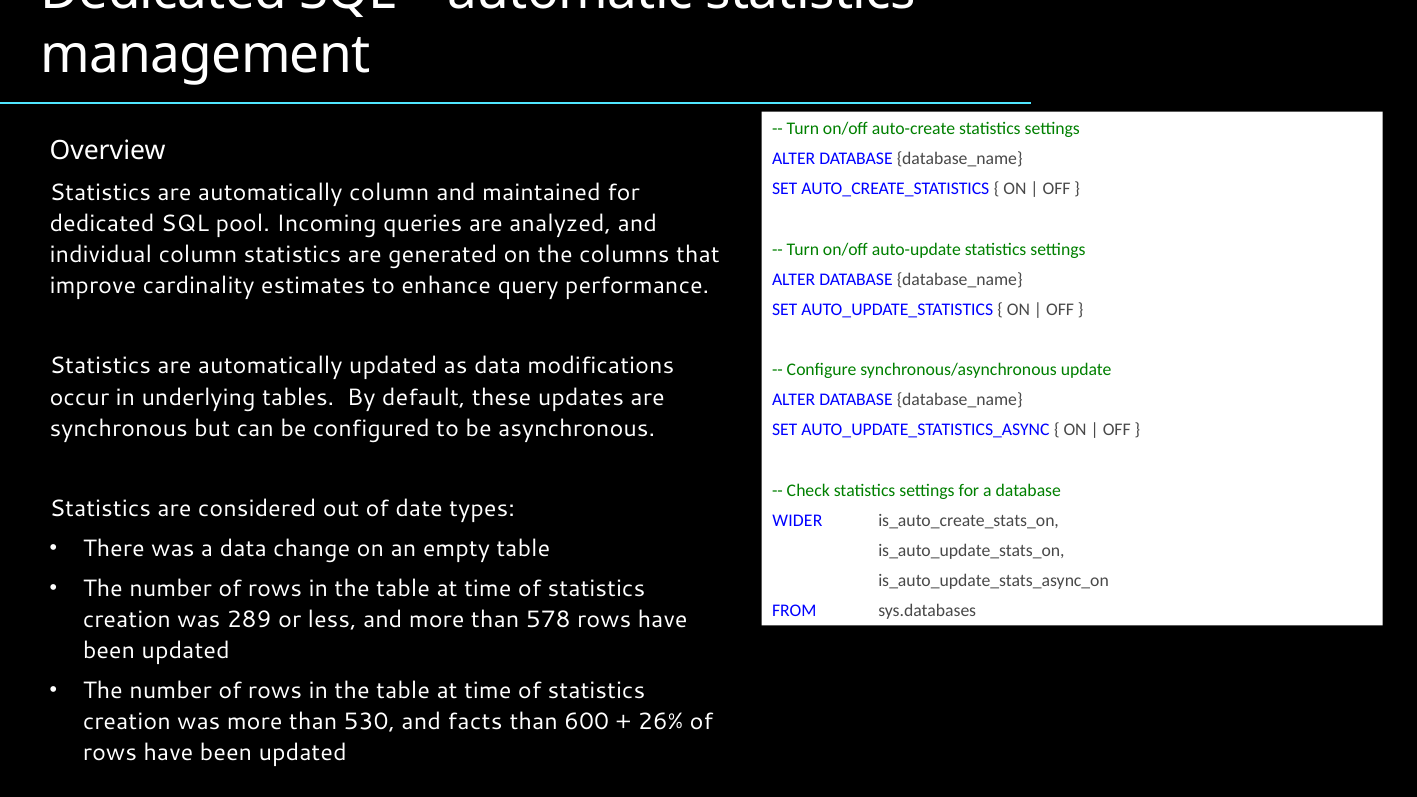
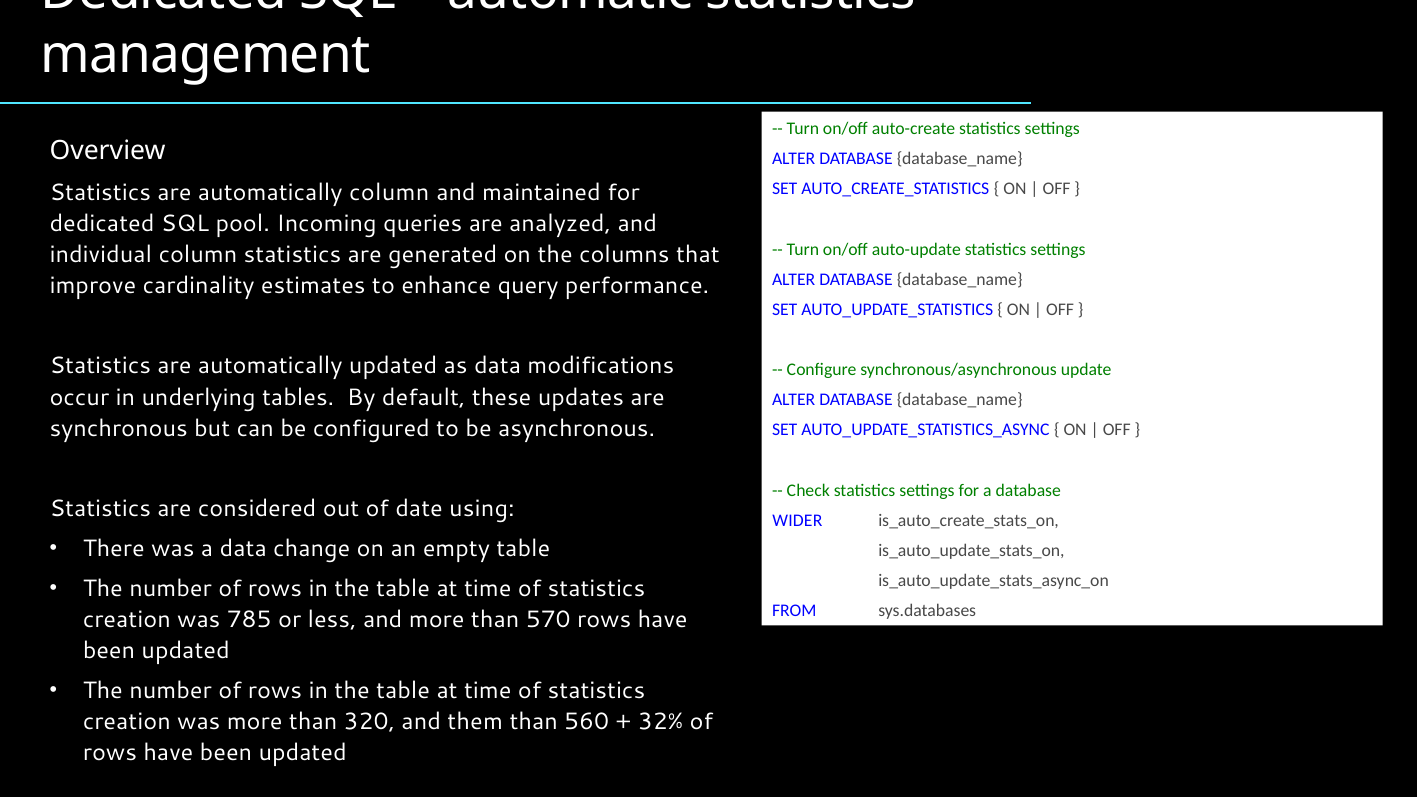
types: types -> using (482, 508)
289: 289 -> 785 (249, 620)
578: 578 -> 570 (548, 620)
530: 530 -> 320 (369, 722)
facts: facts -> them (475, 722)
600: 600 -> 560 (587, 722)
26%: 26% -> 32% (661, 722)
